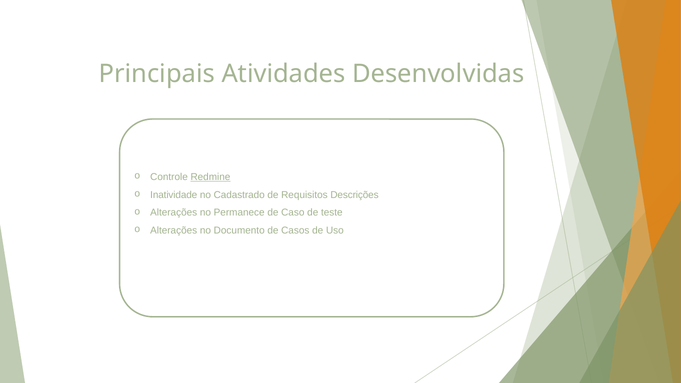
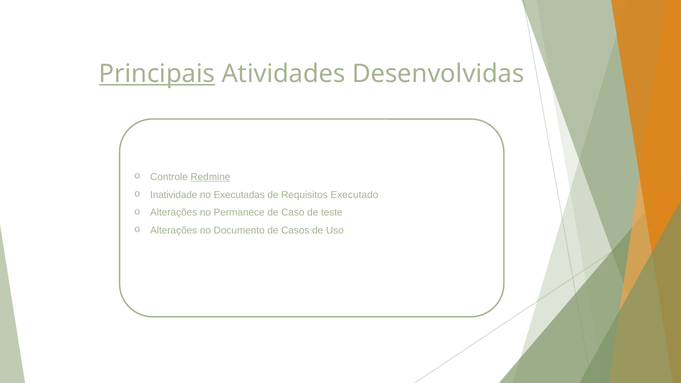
Principais underline: none -> present (157, 74)
Cadastrado: Cadastrado -> Executadas (239, 195)
Descrições: Descrições -> Executado (354, 195)
